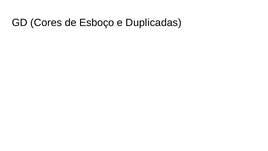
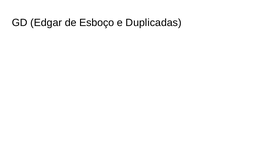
Cores: Cores -> Edgar (46, 23)
